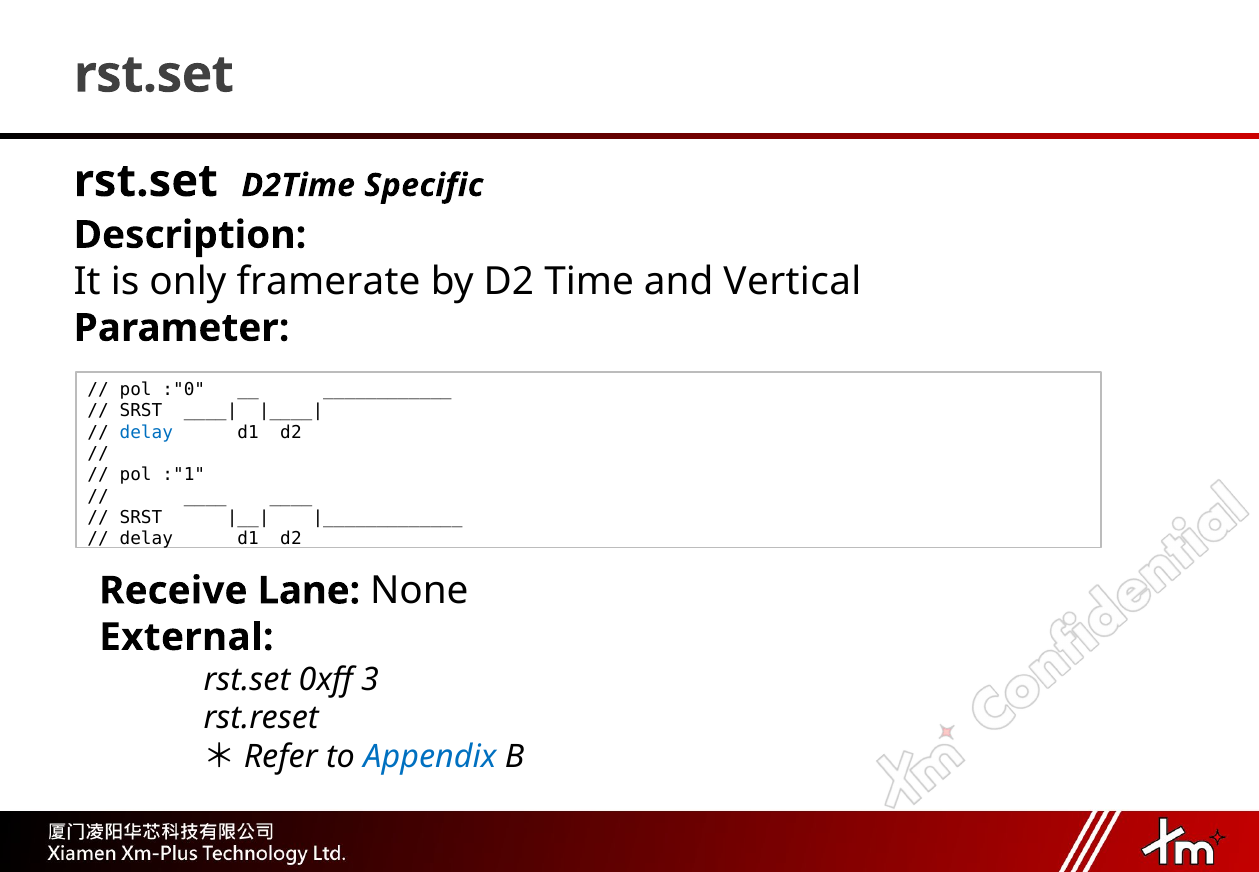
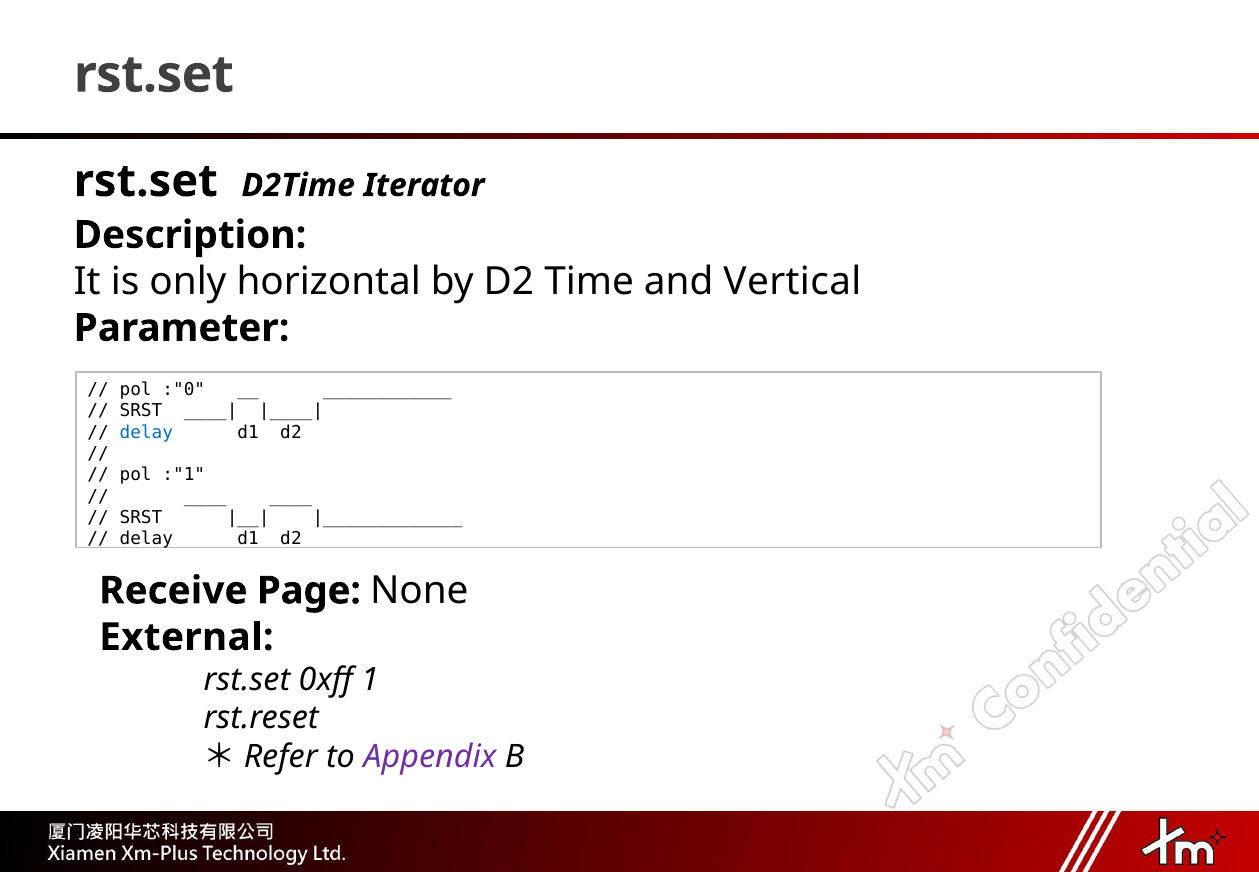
Specific: Specific -> Iterator (424, 185)
framerate: framerate -> horizontal (329, 281)
Lane: Lane -> Page (309, 590)
3: 3 -> 1 (370, 679)
Appendix colour: blue -> purple (430, 757)
